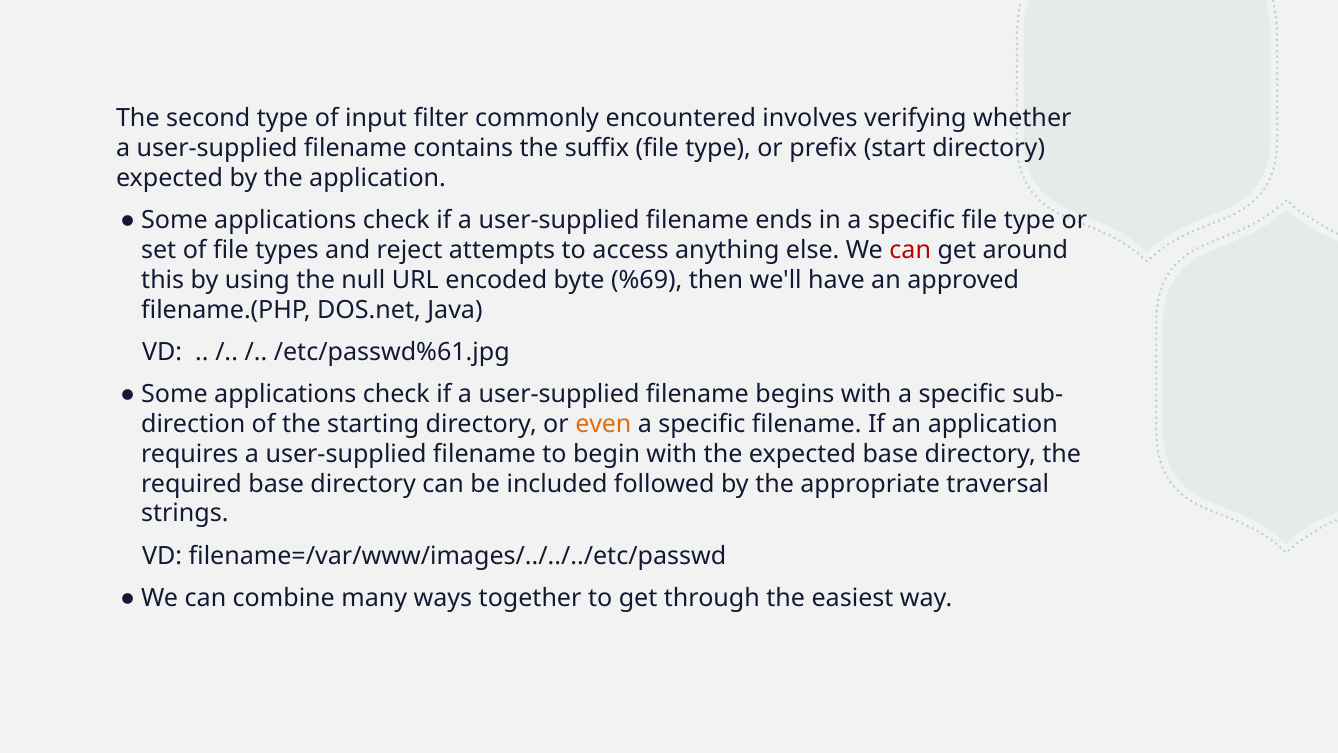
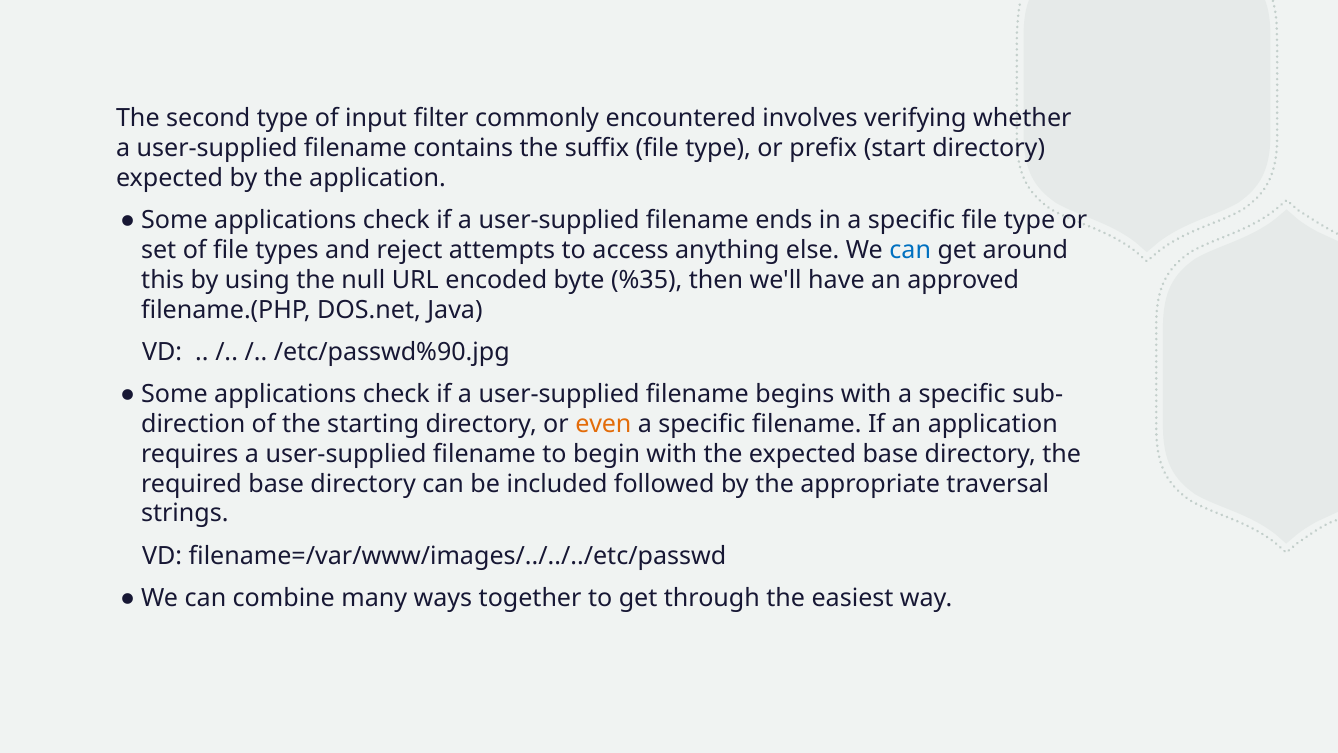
can colour: red -> blue (910, 250)
%69: %69 -> %35 (647, 280)
/etc/passwd%61.jpg: /etc/passwd%61.jpg -> /etc/passwd%90.jpg (392, 352)
